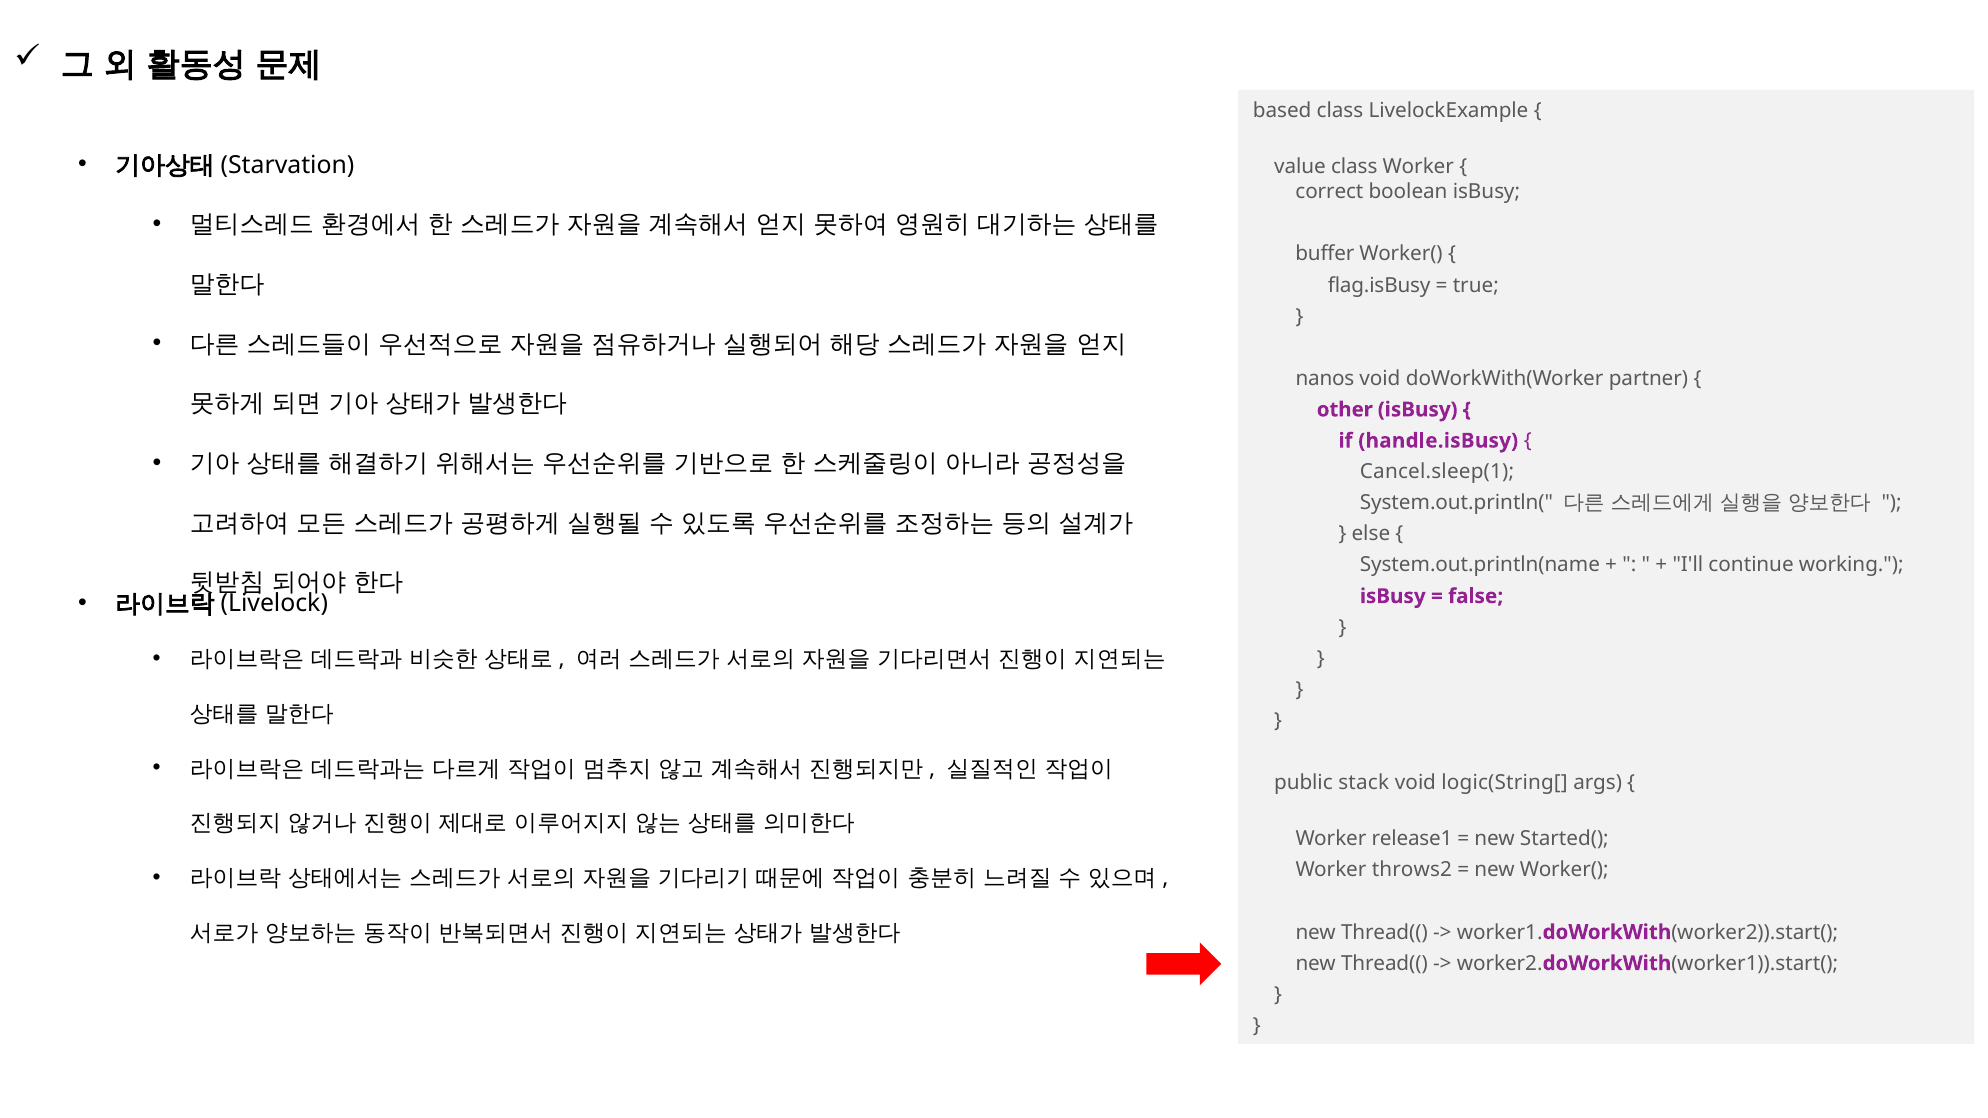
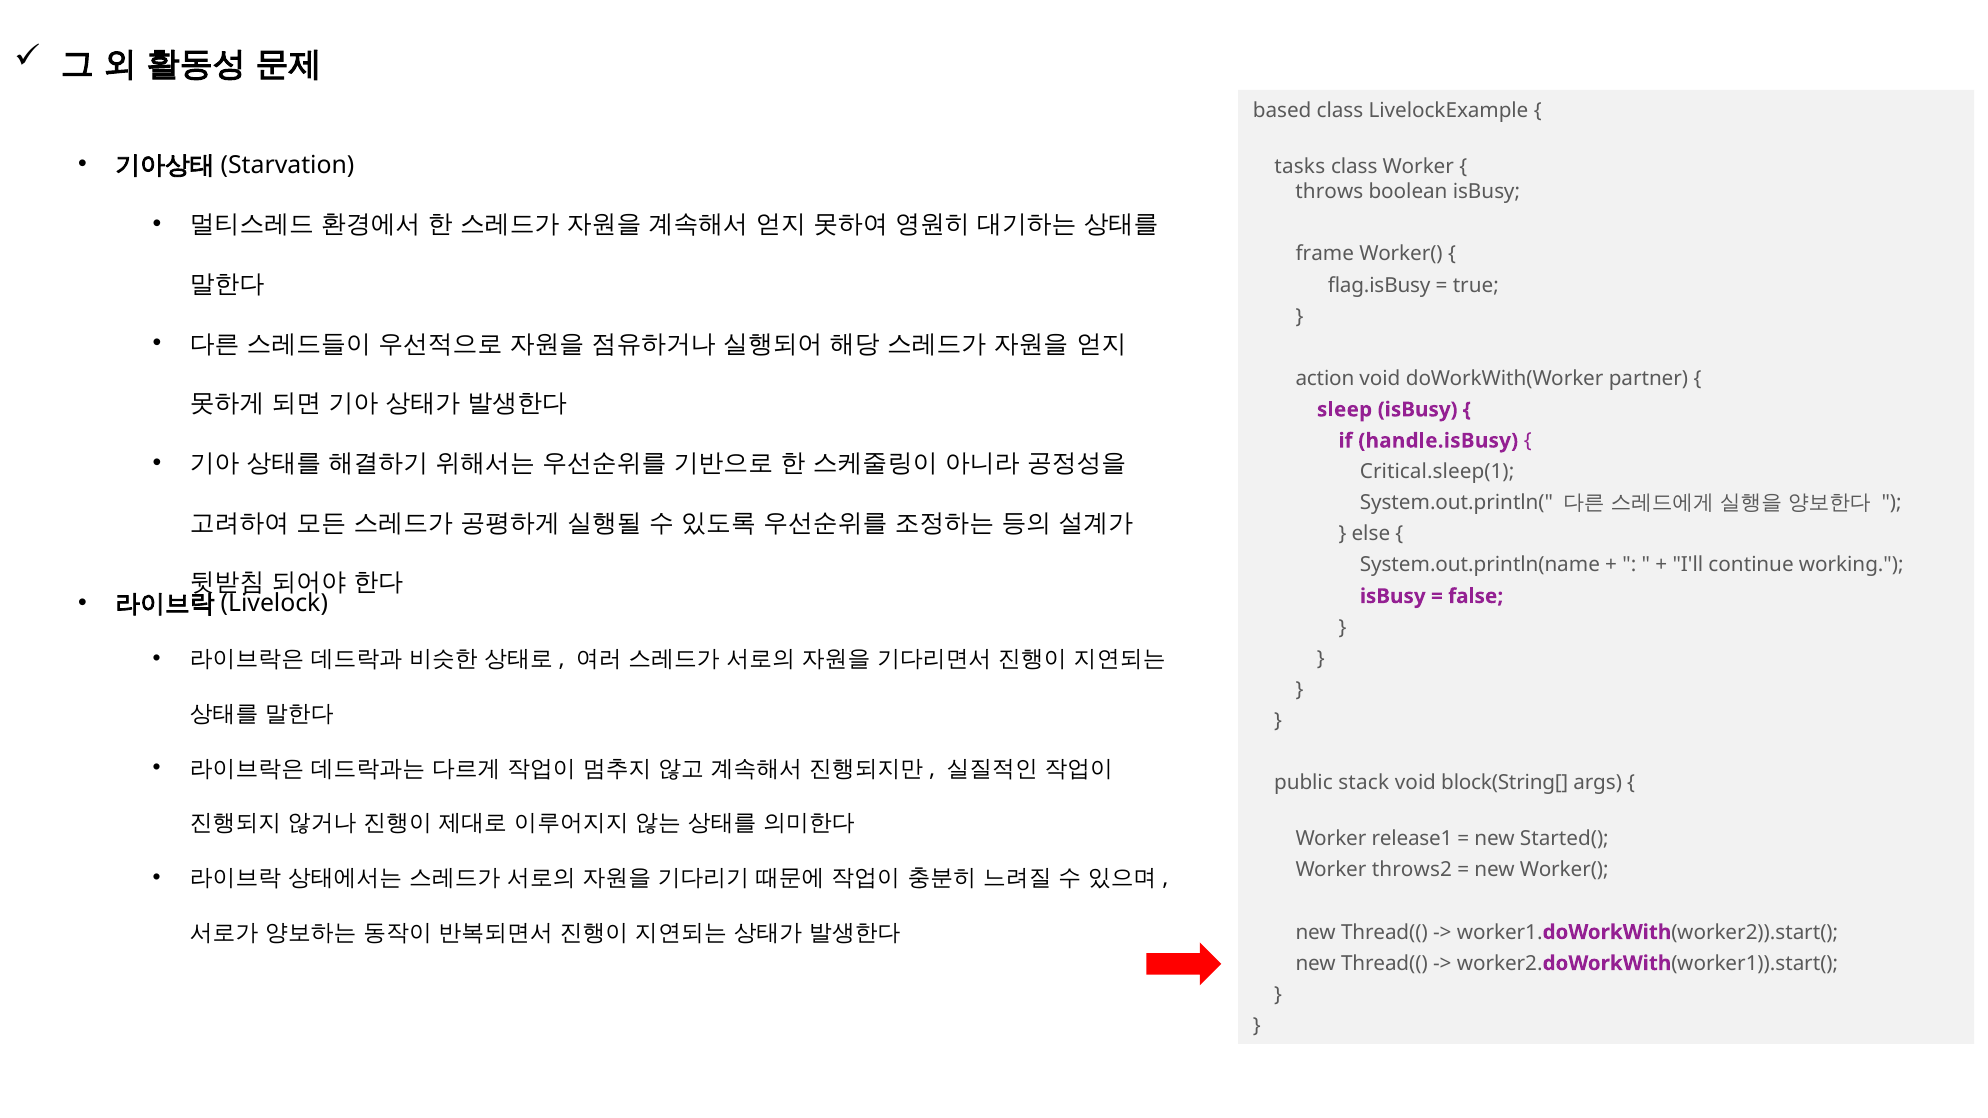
value: value -> tasks (1300, 167)
correct: correct -> throws (1329, 192)
buffer: buffer -> frame (1325, 254)
nanos: nanos -> action (1325, 379)
other: other -> sleep (1345, 410)
Cancel.sleep(1: Cancel.sleep(1 -> Critical.sleep(1 (1437, 472)
logic(String[: logic(String[ -> block(String[ (1505, 783)
